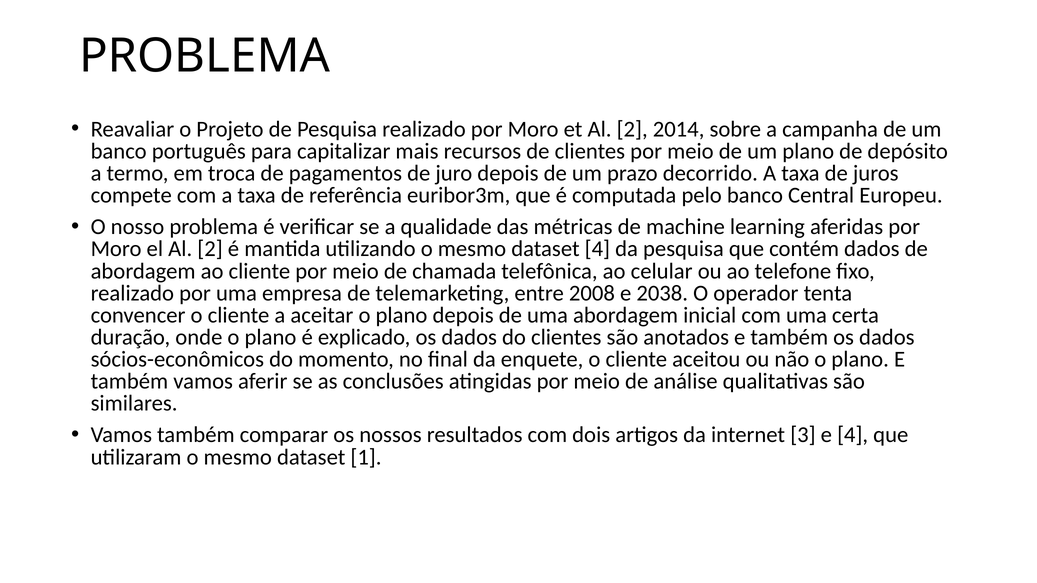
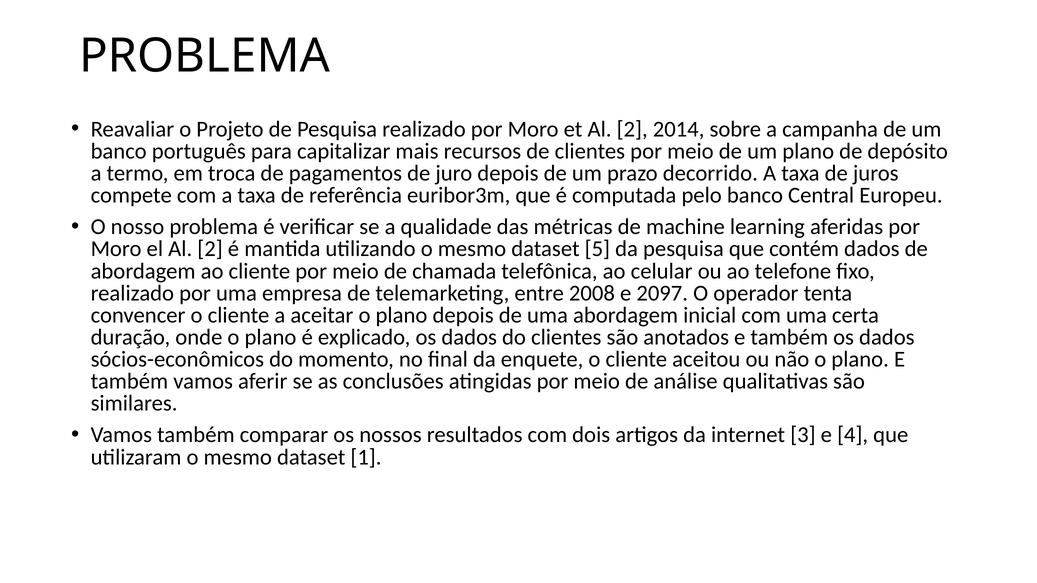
dataset 4: 4 -> 5 (597, 249)
2038: 2038 -> 2097 (662, 293)
